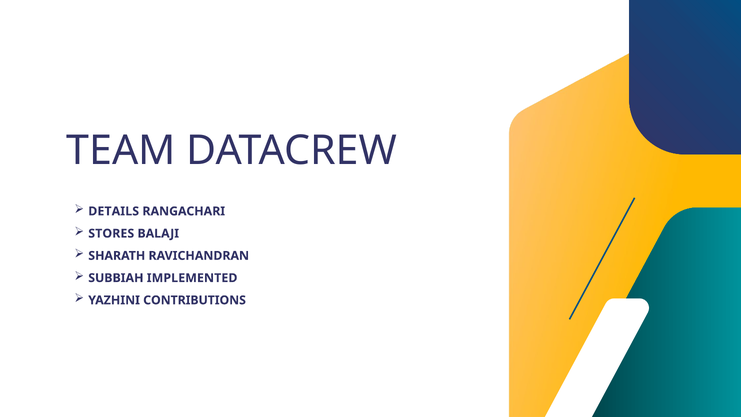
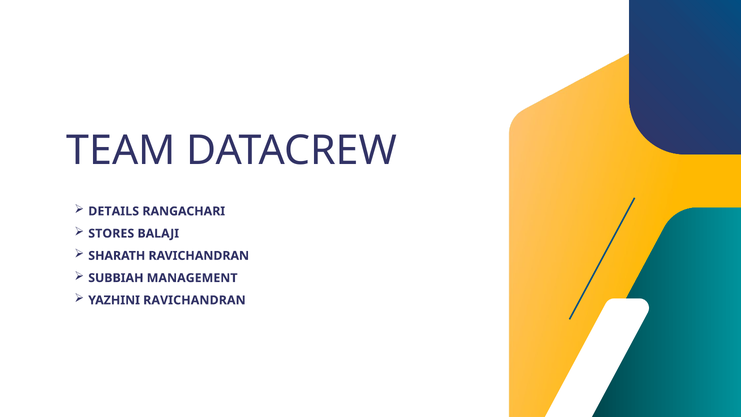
IMPLEMENTED: IMPLEMENTED -> MANAGEMENT (192, 278)
YAZHINI CONTRIBUTIONS: CONTRIBUTIONS -> RAVICHANDRAN (194, 300)
